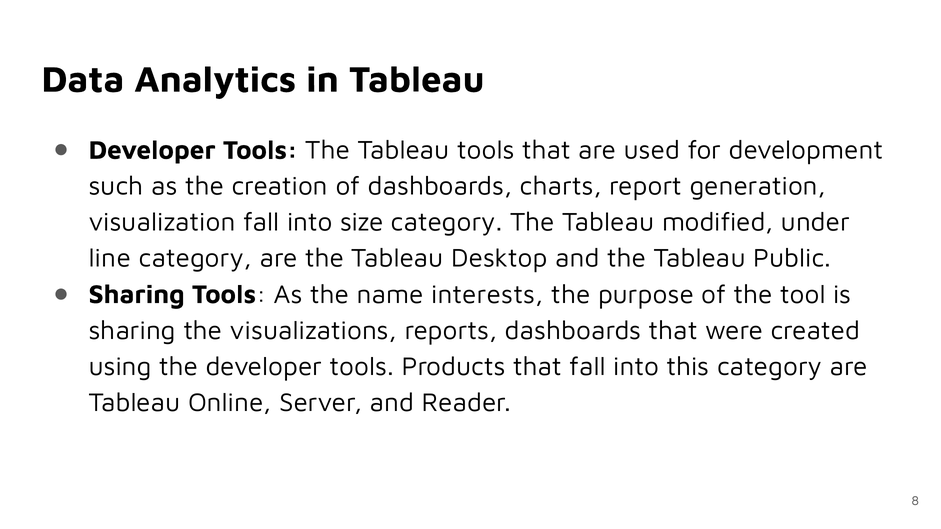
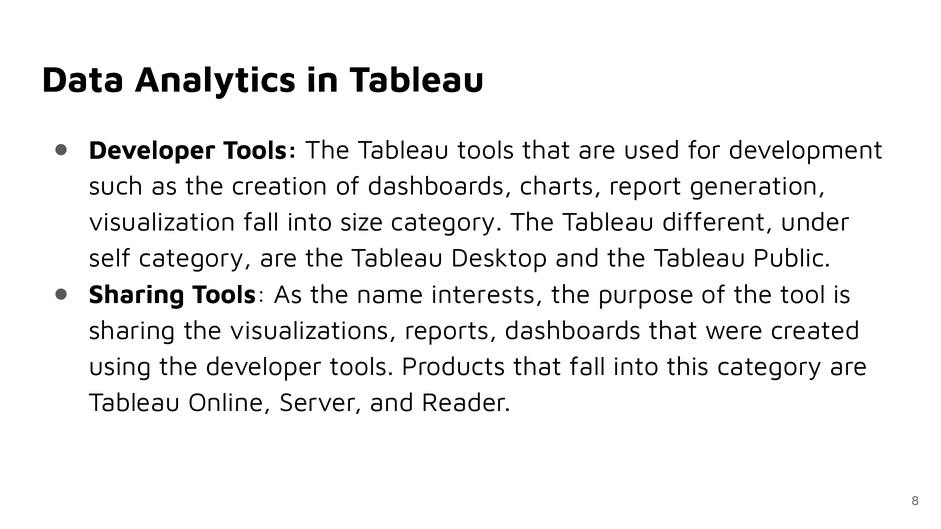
modified: modified -> different (718, 222)
line: line -> self (110, 258)
